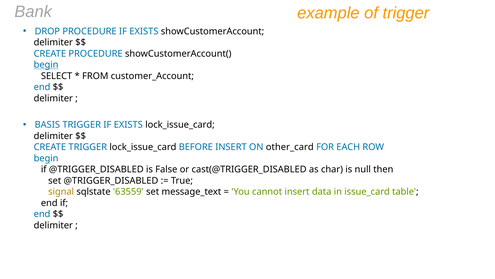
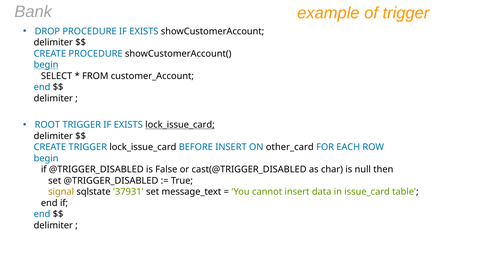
BASIS: BASIS -> ROOT (47, 125)
lock_issue_card underline: none -> present (180, 125)
63559: 63559 -> 37931 (128, 191)
